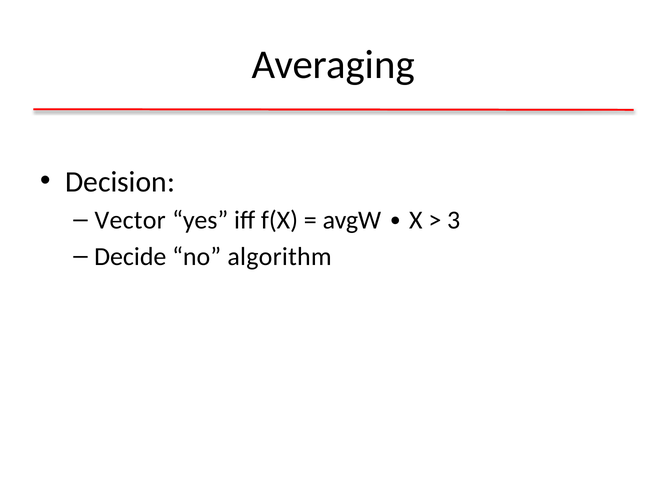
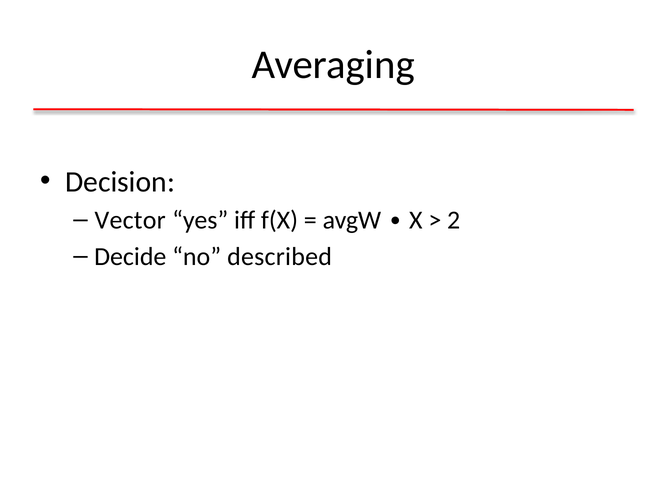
3: 3 -> 2 (454, 220)
algorithm: algorithm -> described (280, 256)
